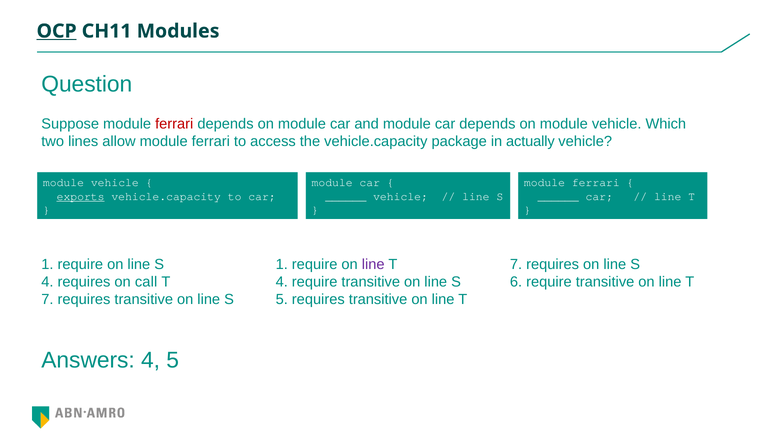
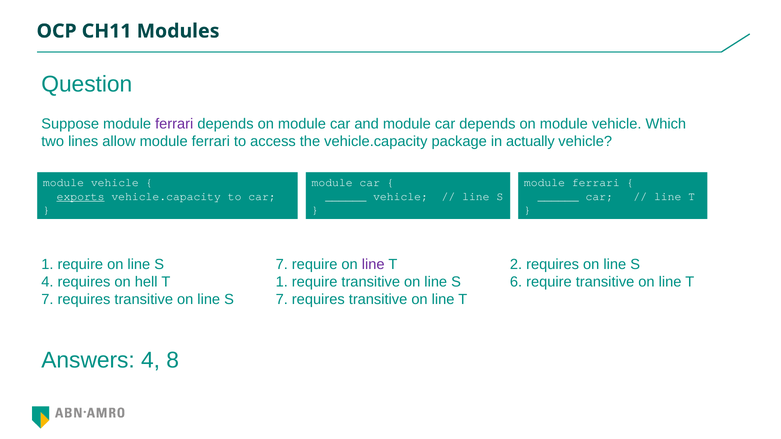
OCP underline: present -> none (57, 31)
ferrari colour: red -> purple (174, 124)
1: 1 -> 7 (282, 265)
7: 7 -> 2 (516, 265)
call: call -> hell (146, 282)
T 4: 4 -> 1 (282, 282)
5: 5 -> 7 (282, 300)
4 5: 5 -> 8 (173, 360)
